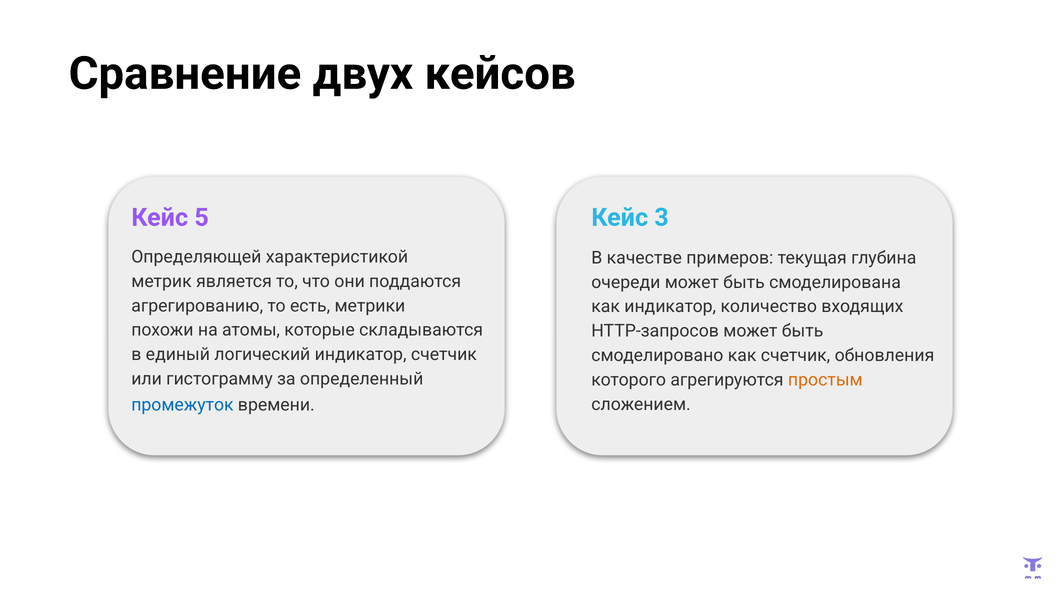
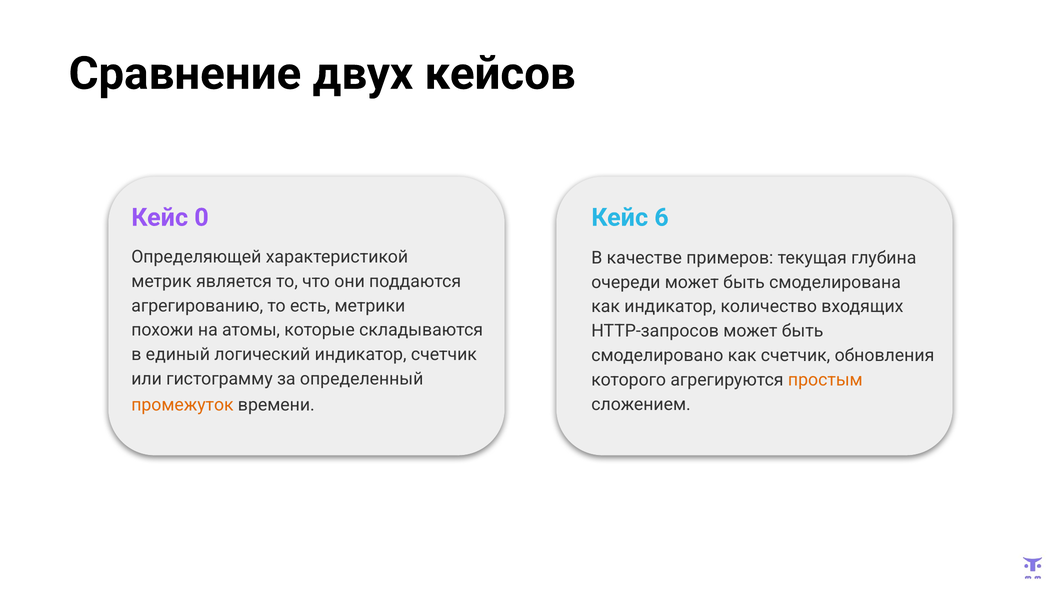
5: 5 -> 0 (201, 217)
3: 3 -> 6 (662, 217)
промежуток colour: blue -> orange (182, 405)
